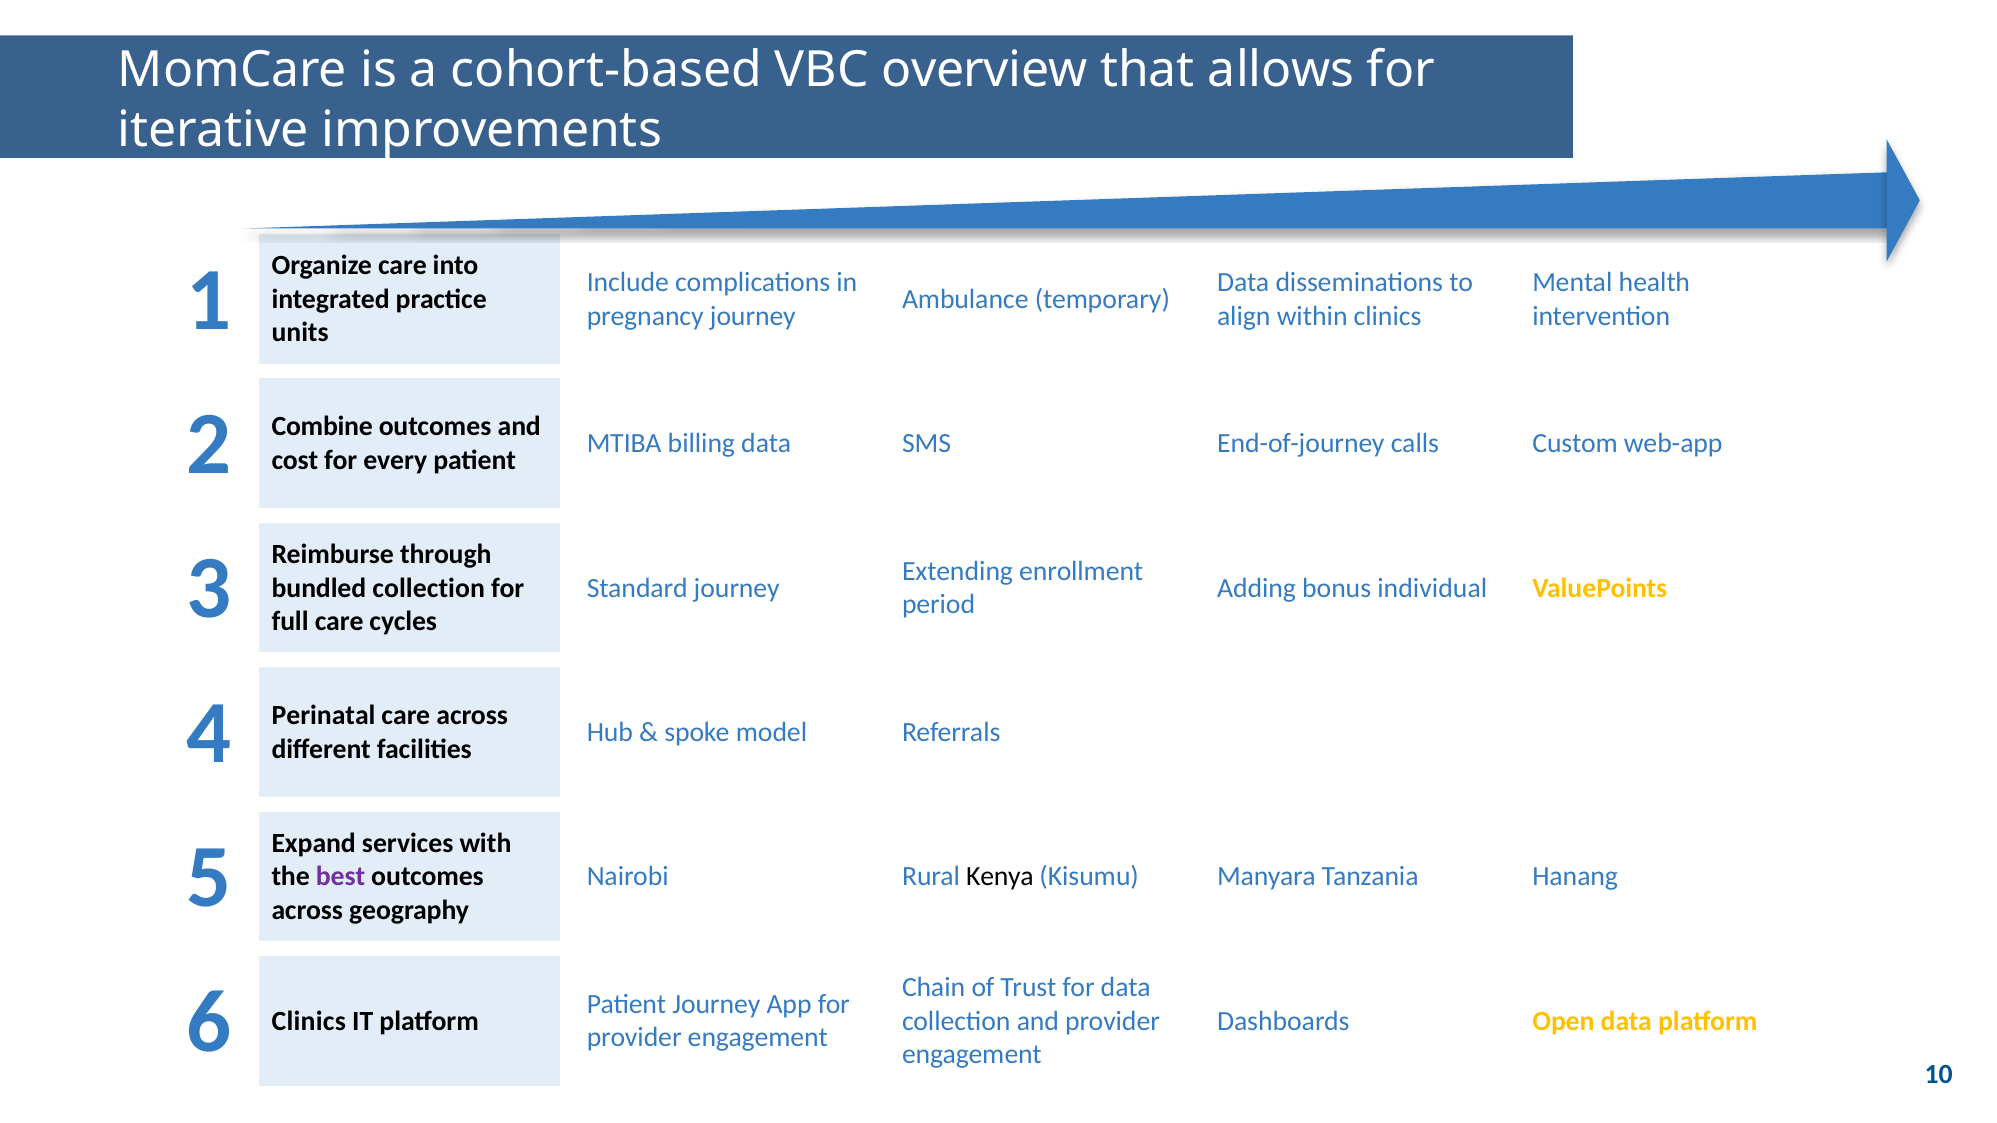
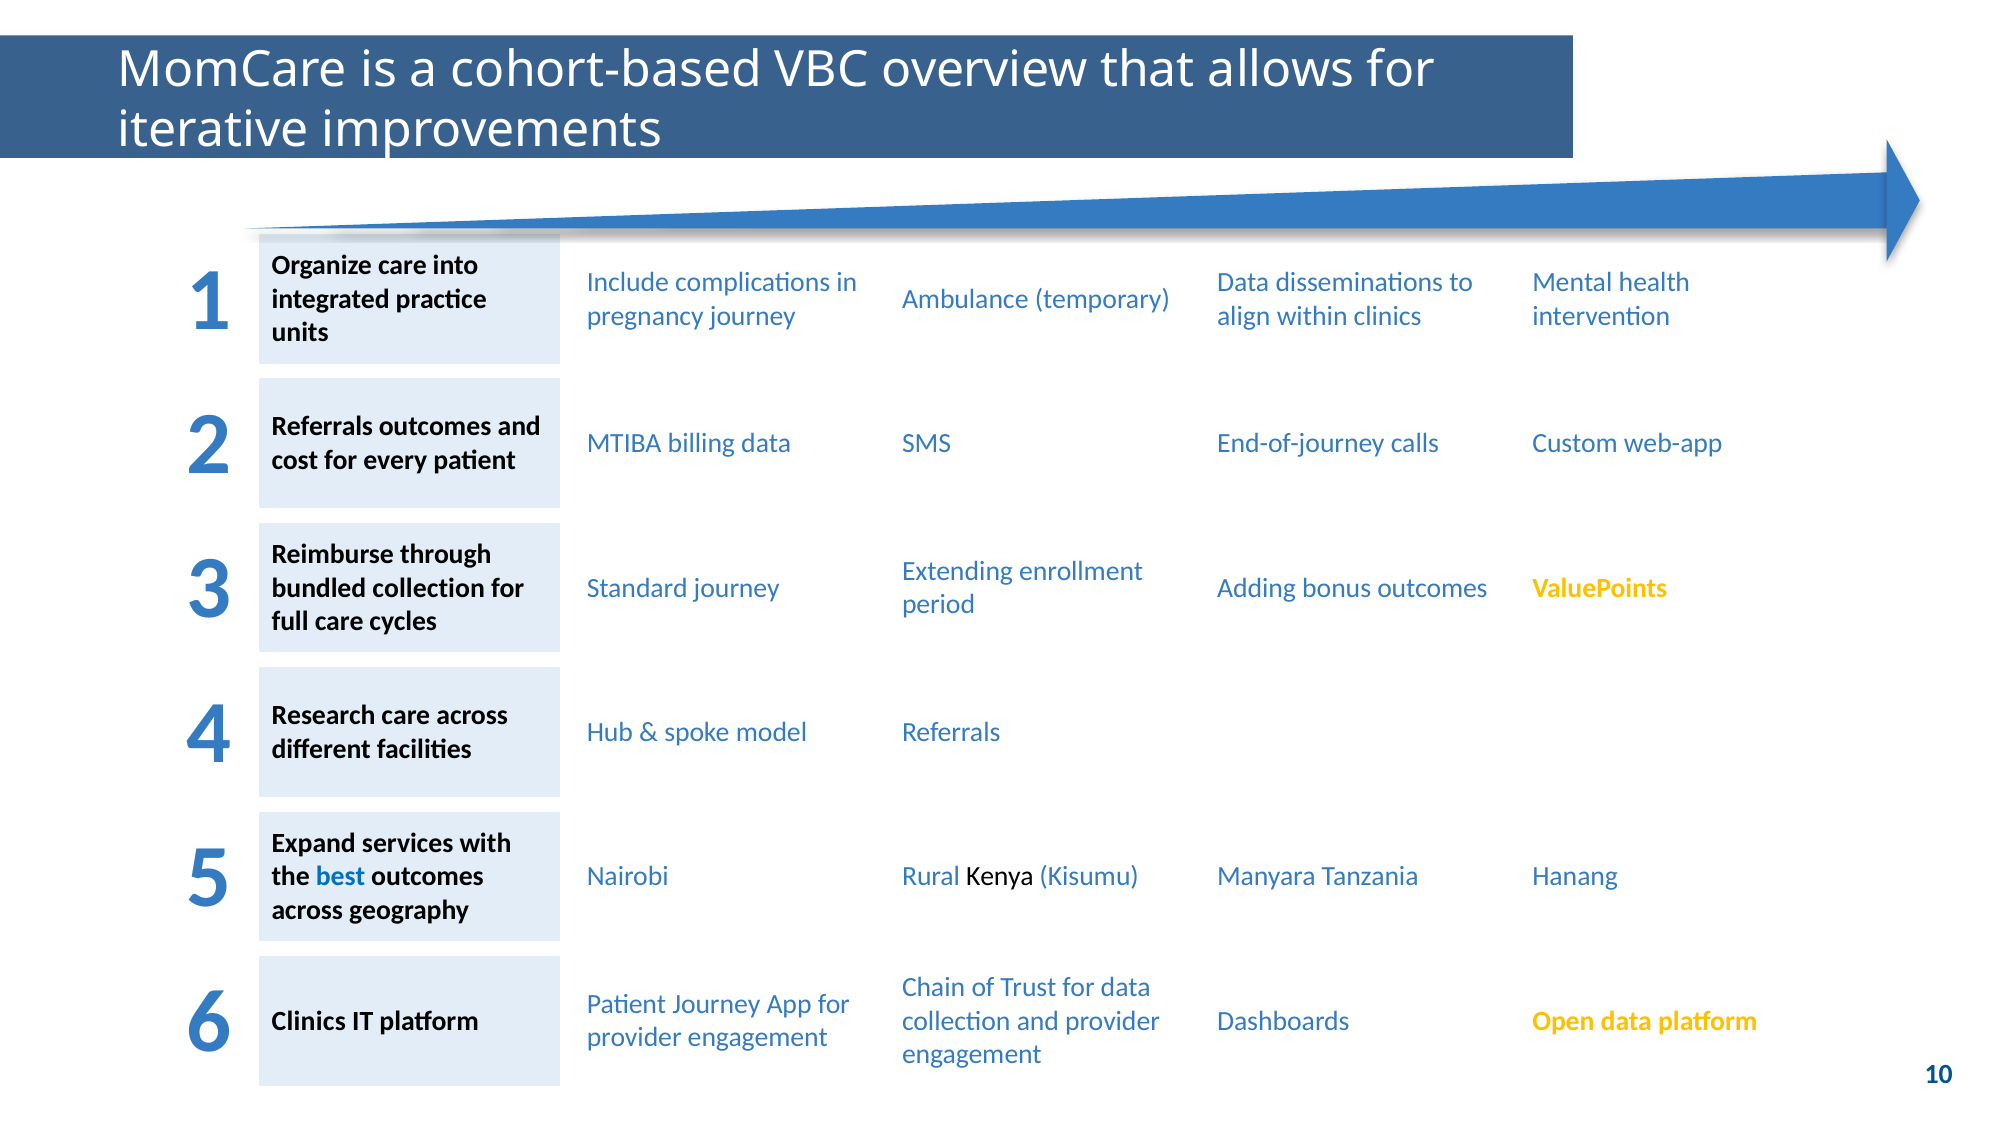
2 Combine: Combine -> Referrals (322, 427)
bonus individual: individual -> outcomes (1432, 588)
Perinatal: Perinatal -> Research (324, 716)
best colour: purple -> blue (341, 877)
